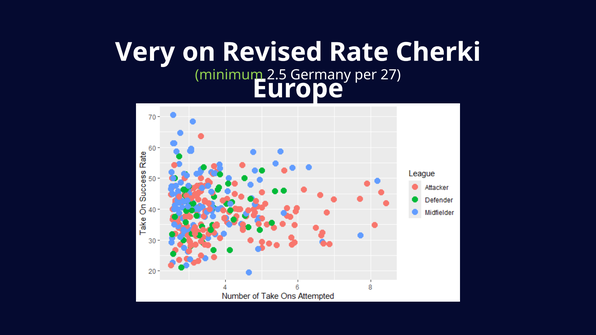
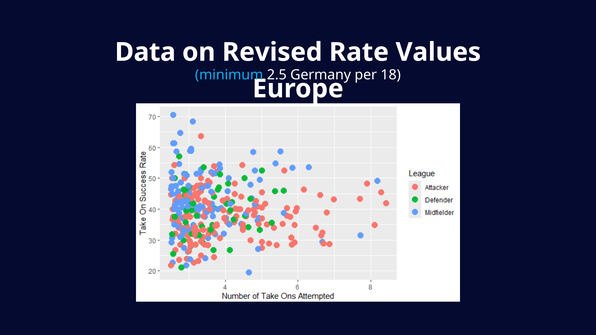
Very: Very -> Data (145, 52)
Cherki: Cherki -> Values (438, 52)
minimum colour: light green -> light blue (229, 75)
27: 27 -> 18 (391, 75)
